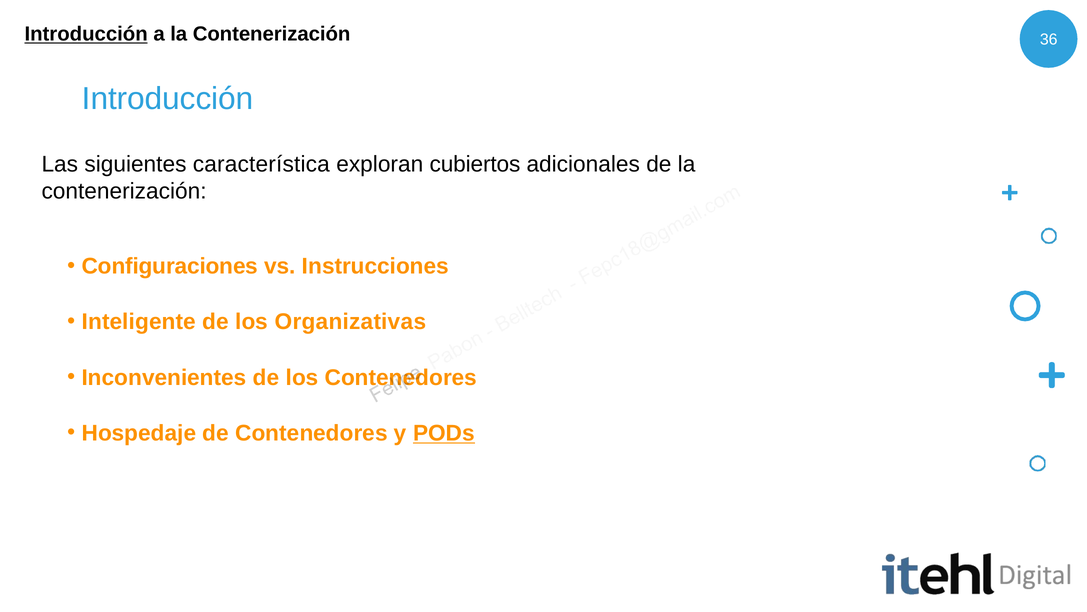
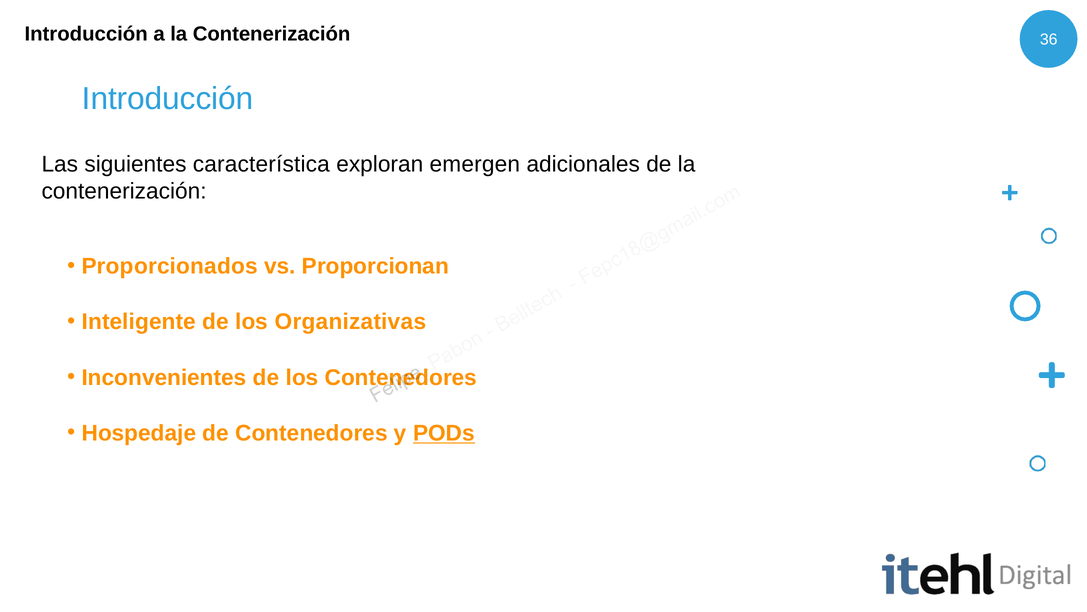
Introducción underline: present -> none (86, 34)
cubiertos: cubiertos -> emergen (475, 164)
Configuraciones: Configuraciones -> Proporcionados (170, 266)
Instrucciones: Instrucciones -> Proporcionan (375, 266)
